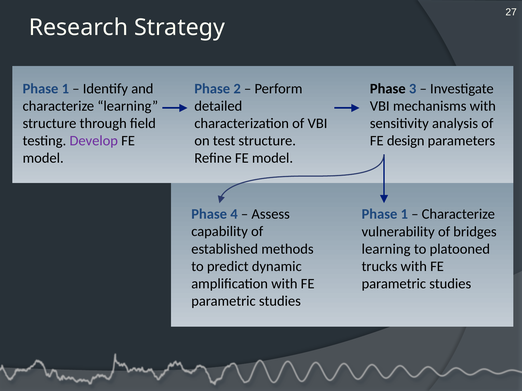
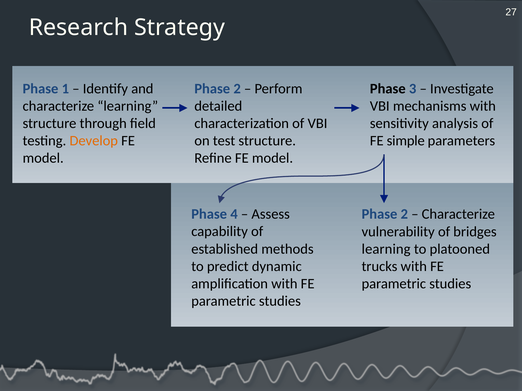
Develop colour: purple -> orange (94, 141)
design: design -> simple (406, 141)
1: 1 -> 2 (404, 214)
